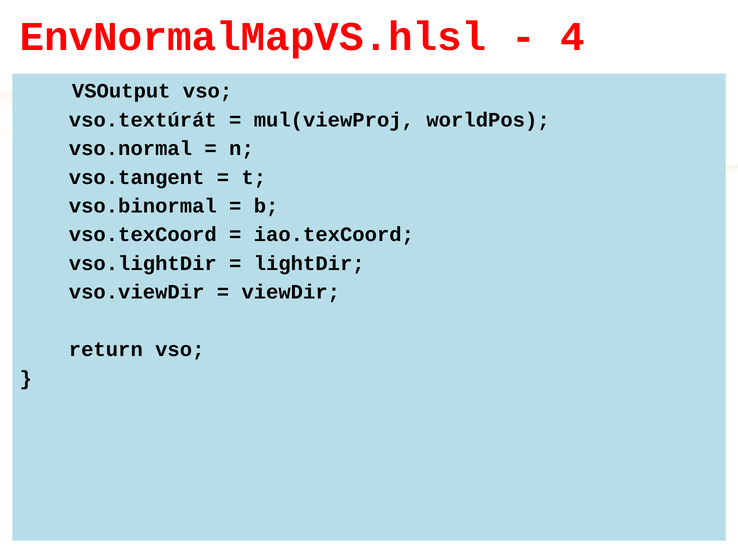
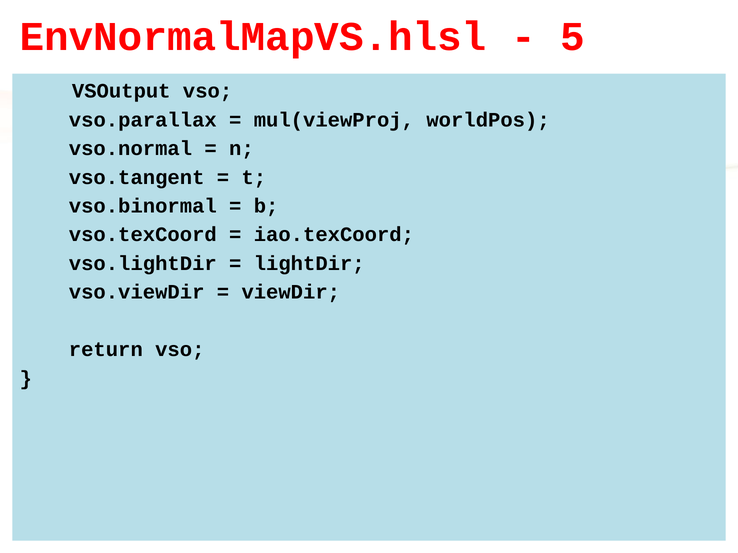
4: 4 -> 5 (573, 37)
vso.textúrát: vso.textúrát -> vso.parallax (143, 120)
